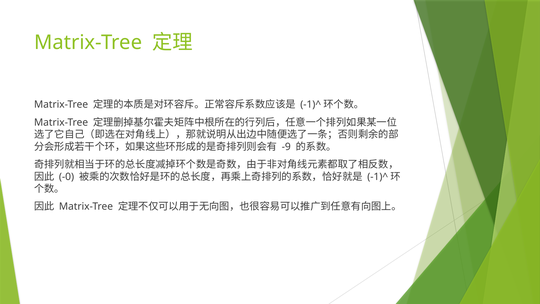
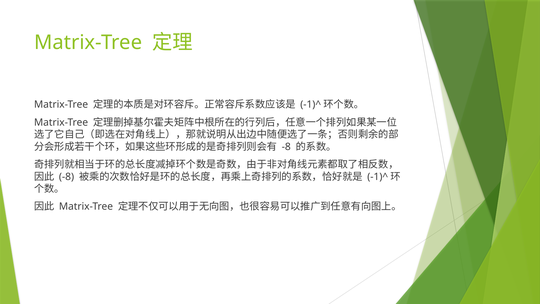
-9: -9 -> -8 (286, 147)
-0: -0 -> -8 (67, 177)
